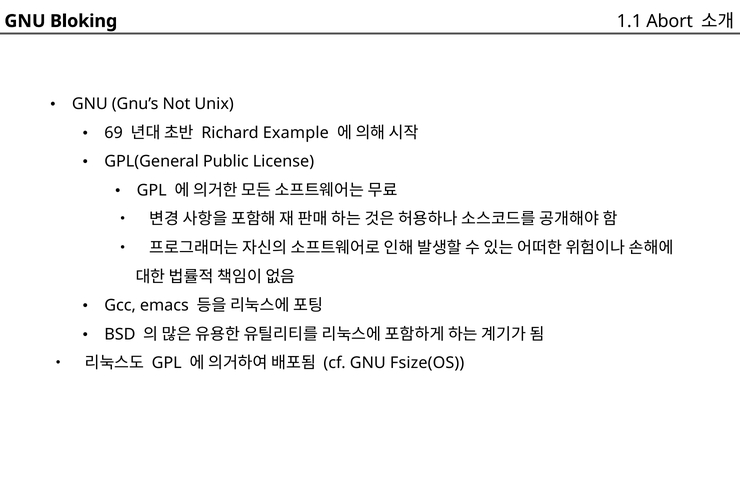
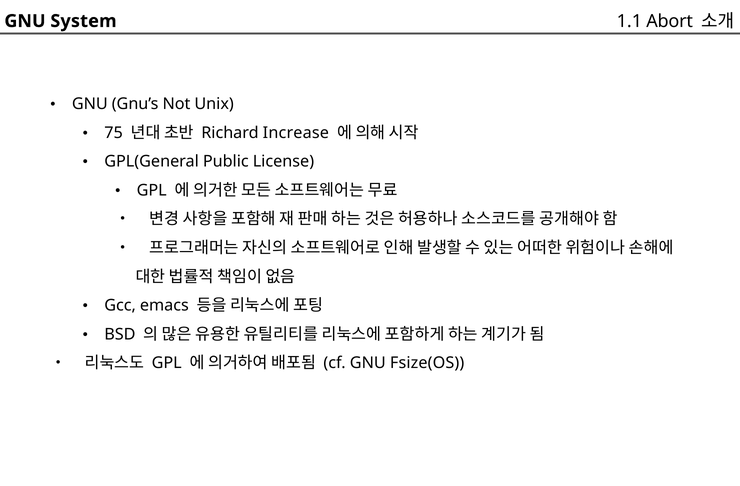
Bloking: Bloking -> System (83, 21)
69: 69 -> 75 (114, 133)
Example: Example -> Increase (296, 133)
